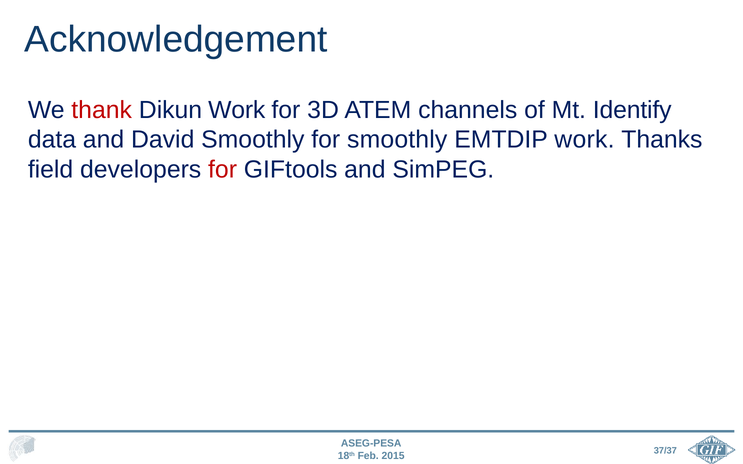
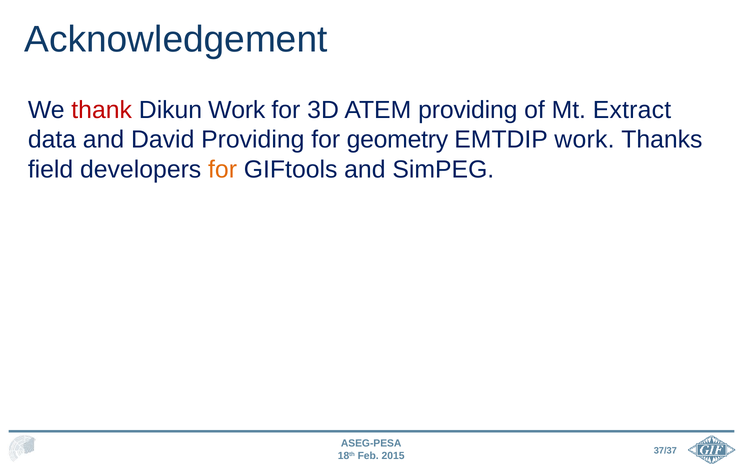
ATEM channels: channels -> providing (468, 110)
Identify: Identify -> Extract (632, 110)
David Smoothly: Smoothly -> Providing (253, 140)
for smoothly: smoothly -> geometry (397, 140)
for colour: red -> orange (223, 170)
